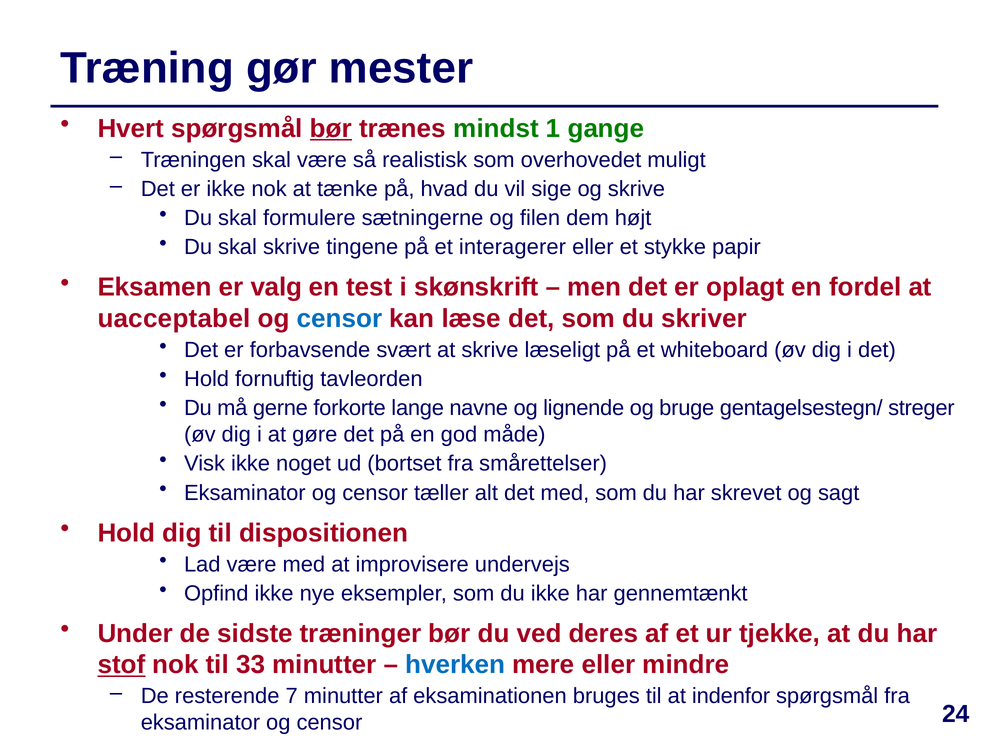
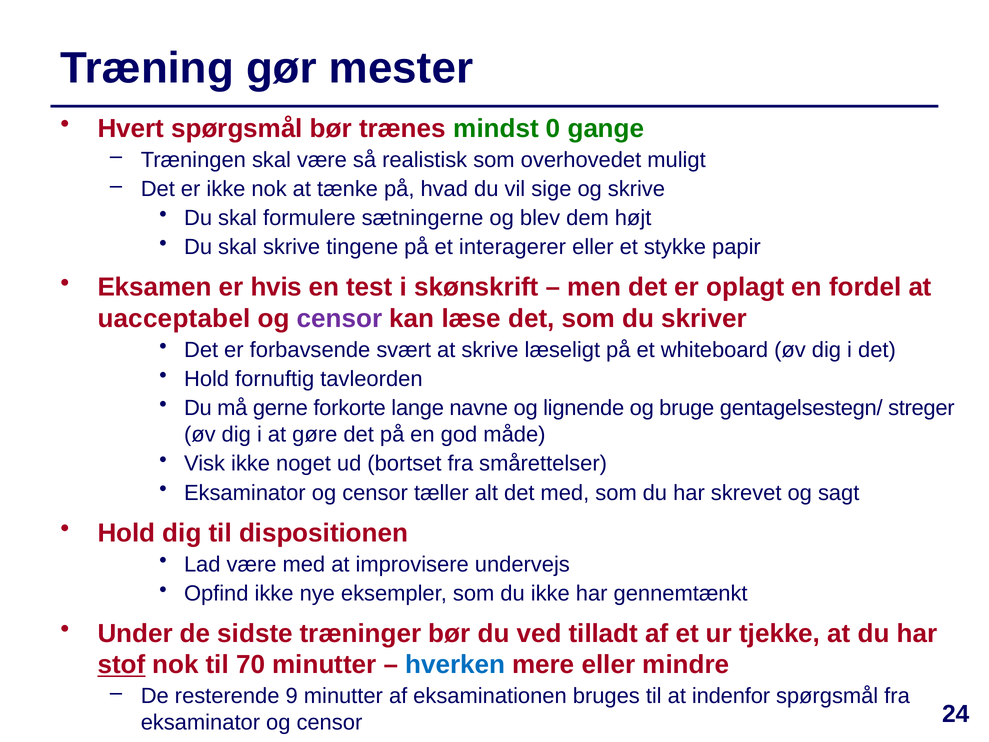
bør underline: present -> none (331, 128)
1: 1 -> 0 (553, 128)
filen: filen -> blev (540, 218)
valg: valg -> hvis (276, 287)
censor colour: blue -> purple (340, 319)
deres: deres -> tilladt (603, 633)
33: 33 -> 70 (251, 665)
7: 7 -> 9 (292, 696)
